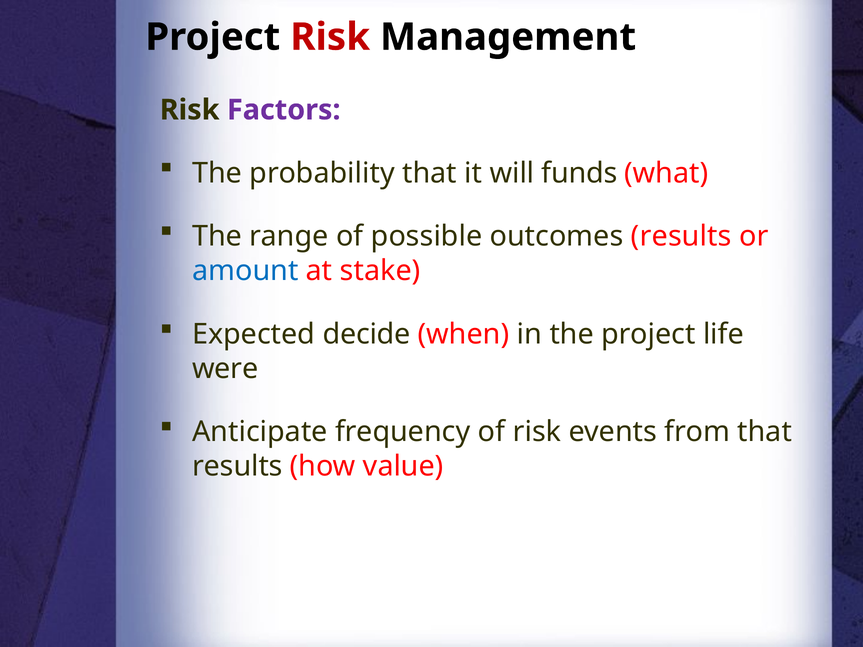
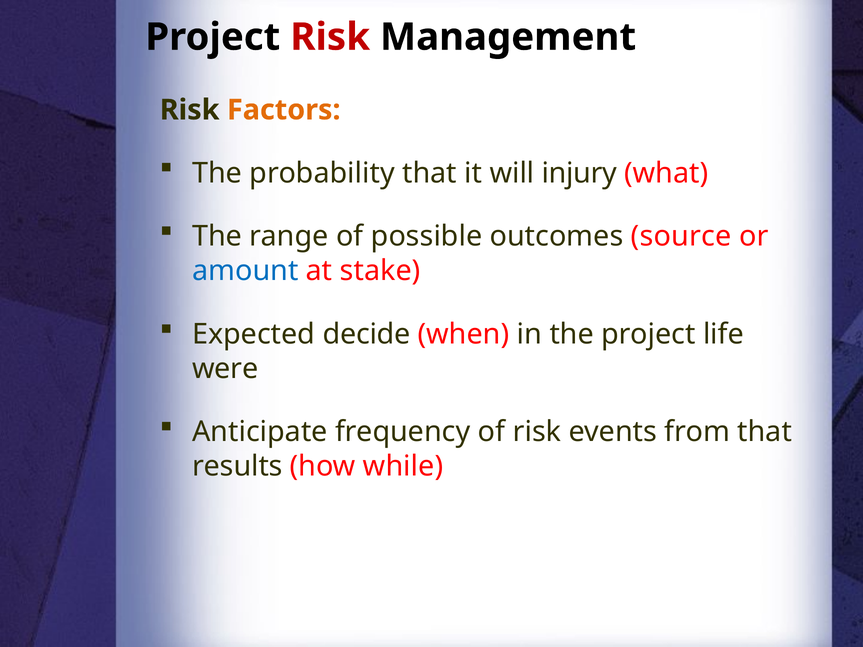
Factors colour: purple -> orange (284, 110)
funds: funds -> injury (579, 173)
outcomes results: results -> source (681, 237)
value: value -> while (403, 467)
